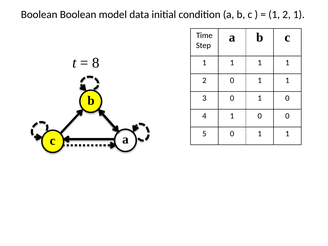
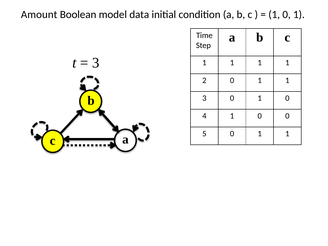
Boolean: Boolean -> Amount (39, 14)
2: 2 -> 0 (287, 14)
8: 8 -> 3 (96, 63)
